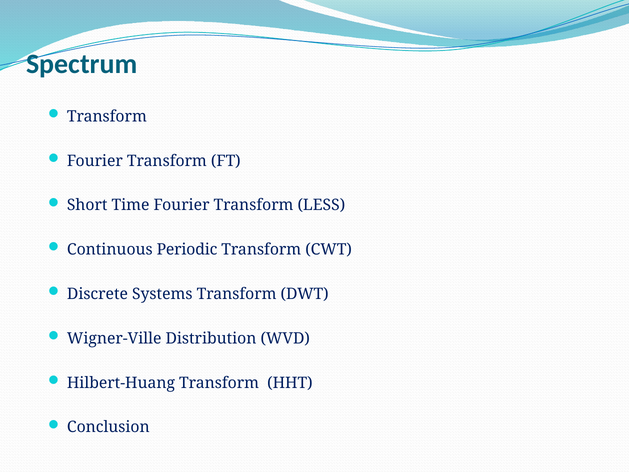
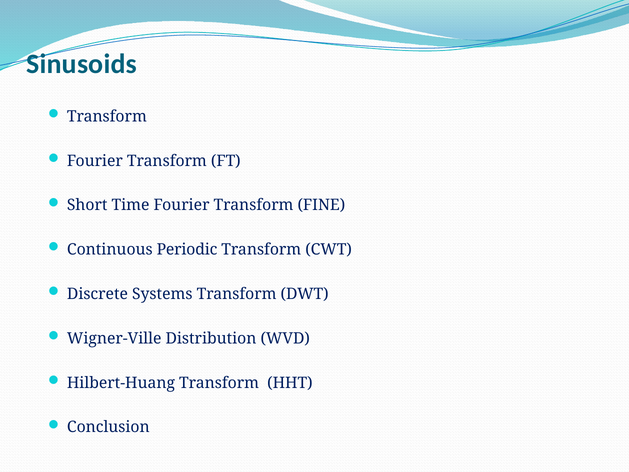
Spectrum: Spectrum -> Sinusoids (82, 64)
LESS: LESS -> FINE (321, 205)
